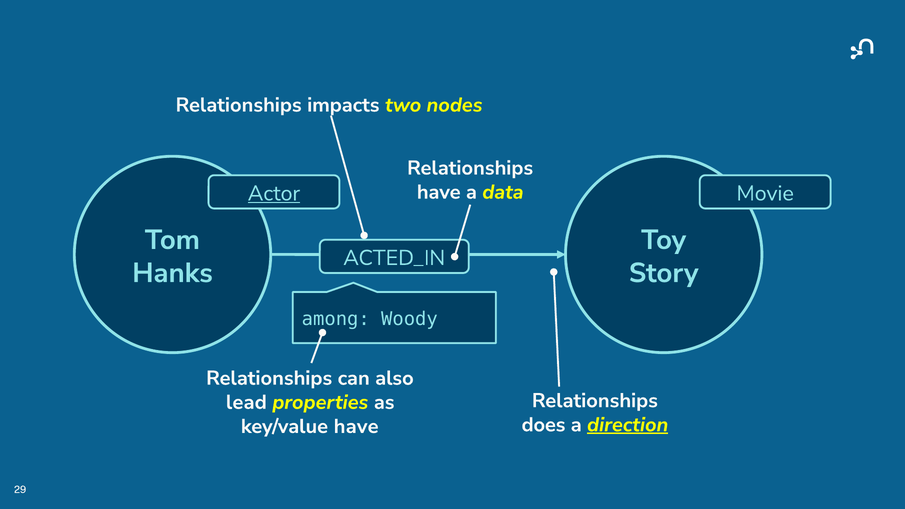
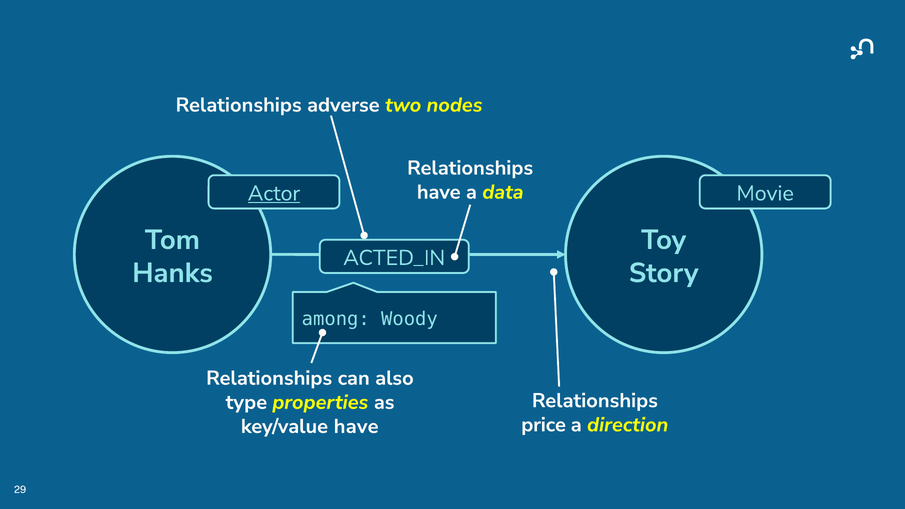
impacts: impacts -> adverse (343, 105)
lead: lead -> type (246, 402)
does: does -> price (544, 425)
direction underline: present -> none (628, 425)
